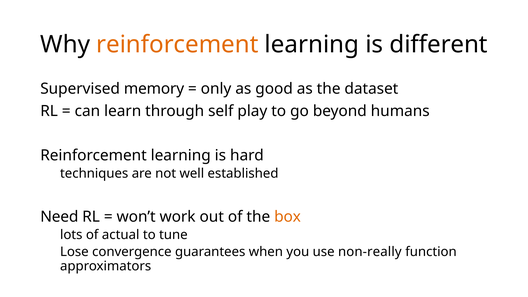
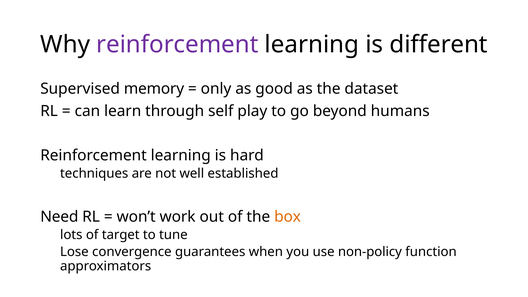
reinforcement colour: orange -> purple (177, 44)
actual: actual -> target (121, 235)
non-really: non-really -> non-policy (370, 252)
